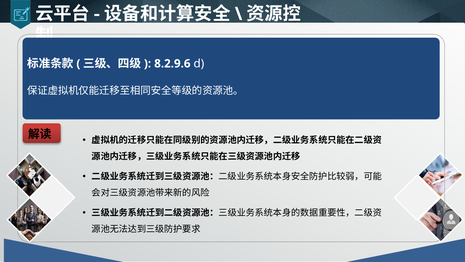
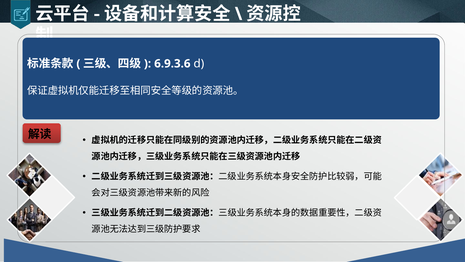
8.2.9.6: 8.2.9.6 -> 6.9.3.6 (172, 64)
